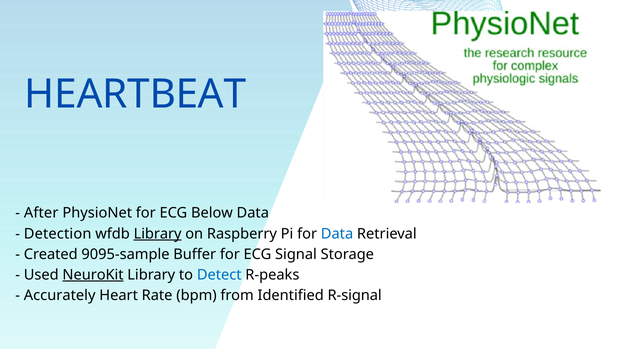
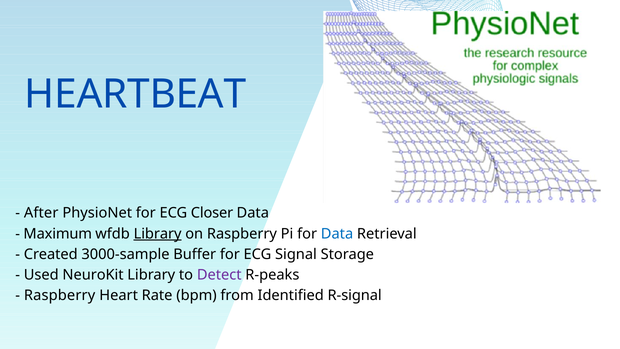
Below: Below -> Closer (212, 213)
Detection: Detection -> Maximum (58, 234)
9095-sample: 9095-sample -> 3000-sample (126, 254)
NeuroKit underline: present -> none (93, 274)
Detect colour: blue -> purple (219, 274)
Accurately: Accurately -> Raspberry (60, 295)
